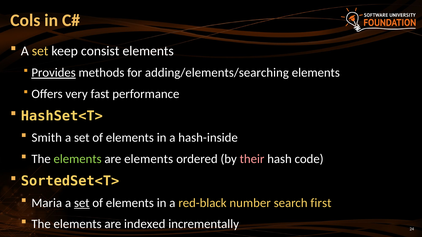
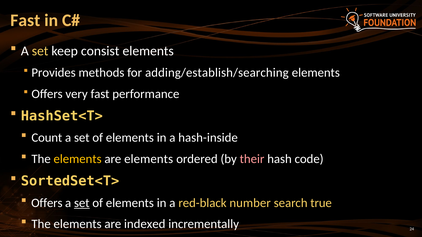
Cols: Cols -> Fast (25, 21)
Provides underline: present -> none (54, 73)
adding/elements/searching: adding/elements/searching -> adding/establish/searching (217, 73)
Smith: Smith -> Count (47, 138)
elements colour: light green -> yellow (78, 159)
Maria: Maria -> Offers (47, 203)
first: first -> true (321, 203)
